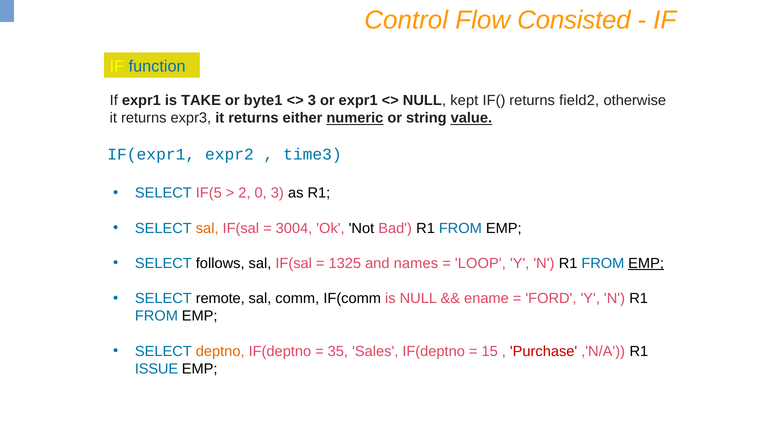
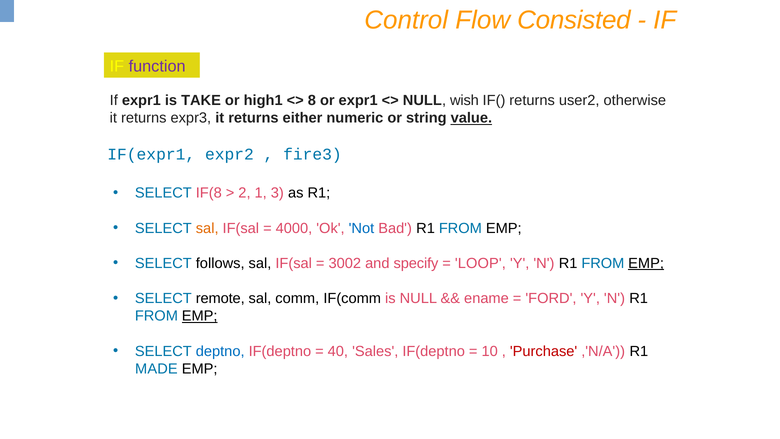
function colour: blue -> purple (157, 66)
byte1: byte1 -> high1 (263, 100)
3: 3 -> 8 (312, 100)
kept: kept -> wish (464, 100)
field2: field2 -> user2 (579, 100)
numeric underline: present -> none (355, 118)
time3: time3 -> fire3 (312, 154)
IF(5: IF(5 -> IF(8 (209, 193)
0: 0 -> 1 (261, 193)
3004: 3004 -> 4000 (294, 228)
Not colour: black -> blue (361, 228)
1325: 1325 -> 3002 (345, 263)
names: names -> specify (416, 263)
EMP underline: none -> present (200, 316)
deptno colour: orange -> blue (220, 351)
35: 35 -> 40 (338, 351)
15: 15 -> 10 (490, 351)
ISSUE: ISSUE -> MADE (156, 369)
